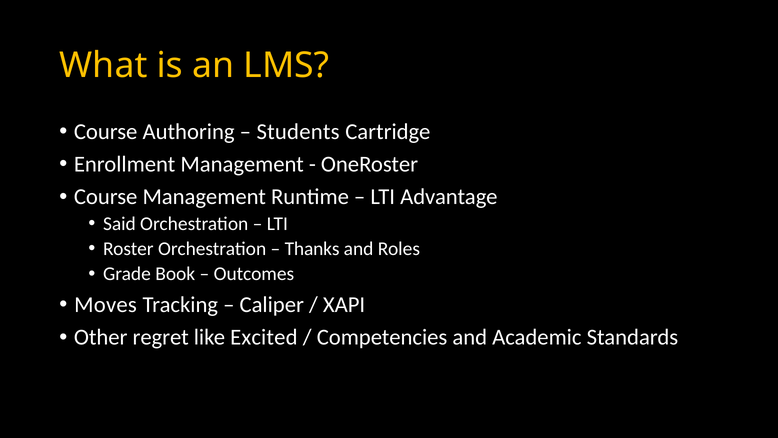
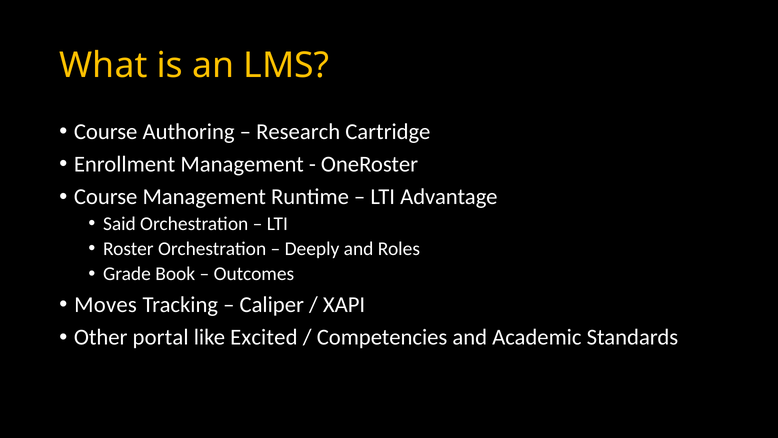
Students: Students -> Research (298, 132)
Thanks: Thanks -> Deeply (312, 249)
regret: regret -> portal (161, 337)
